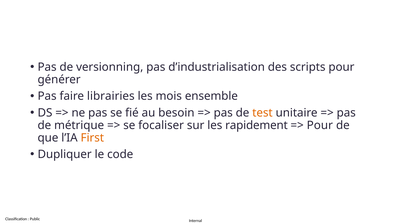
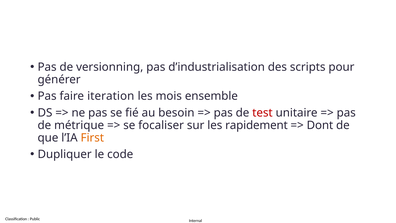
librairies: librairies -> iteration (111, 96)
test colour: orange -> red (262, 113)
Pour: Pour -> Dont (320, 125)
